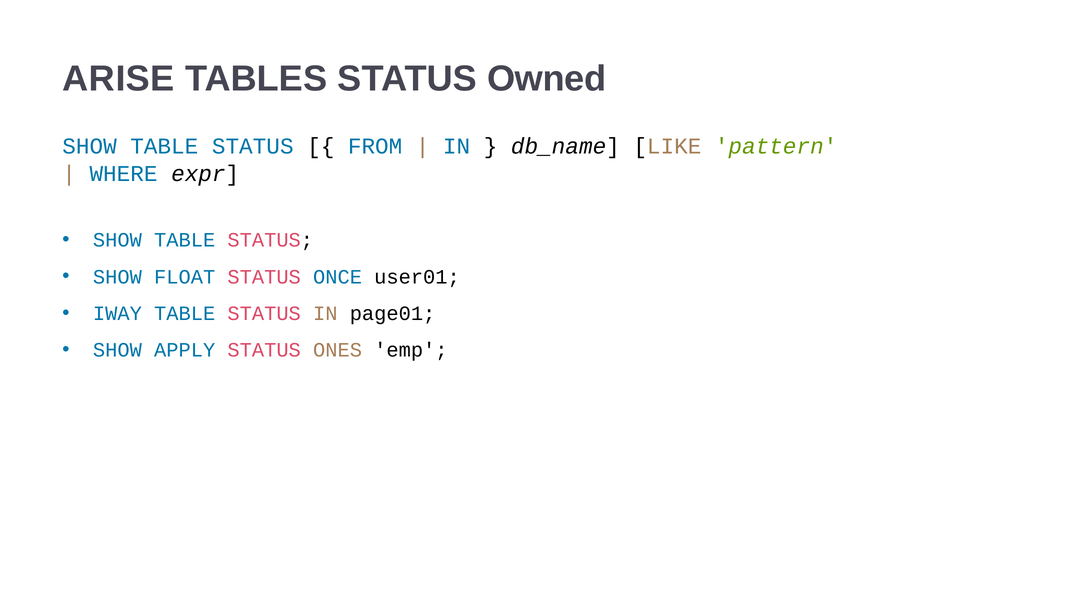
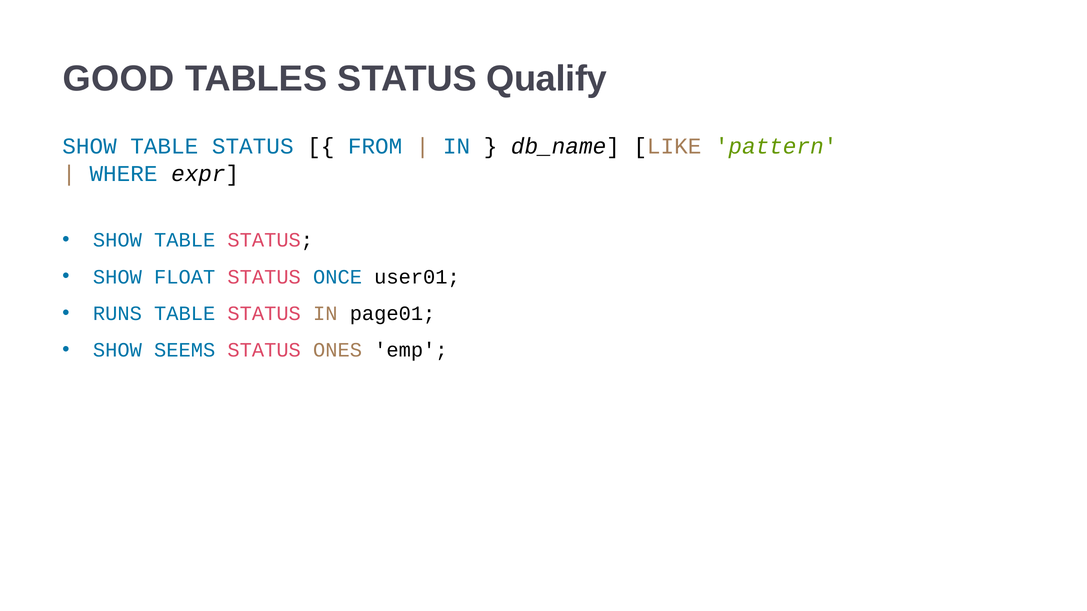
ARISE: ARISE -> GOOD (118, 79)
Owned: Owned -> Qualify (547, 79)
IWAY: IWAY -> RUNS (117, 314)
APPLY: APPLY -> SEEMS (185, 350)
